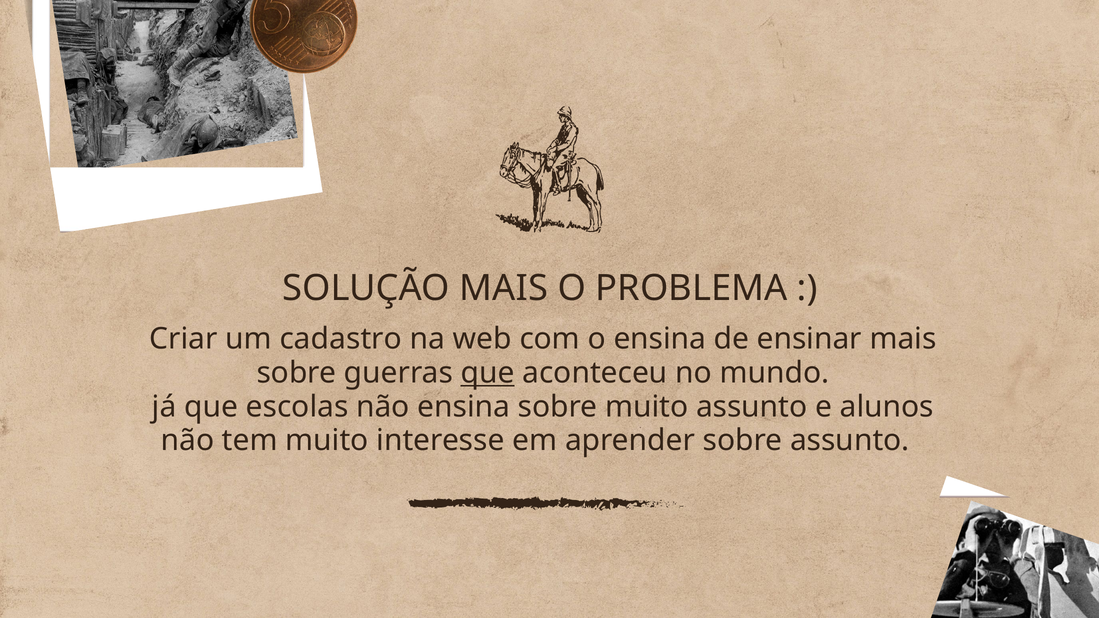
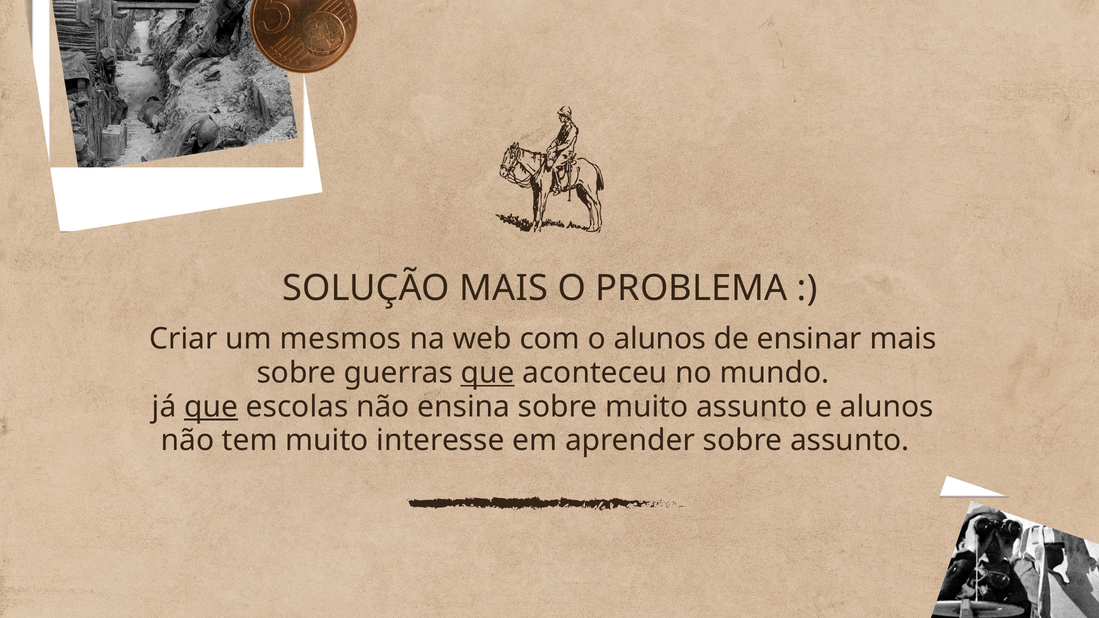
cadastro: cadastro -> mesmos (341, 339)
o ensina: ensina -> alunos (660, 339)
que underline: none -> present (211, 407)
